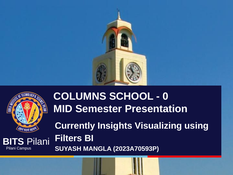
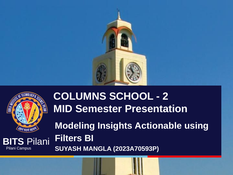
0: 0 -> 2 (165, 96)
Currently: Currently -> Modeling (75, 126)
Visualizing: Visualizing -> Actionable (158, 126)
